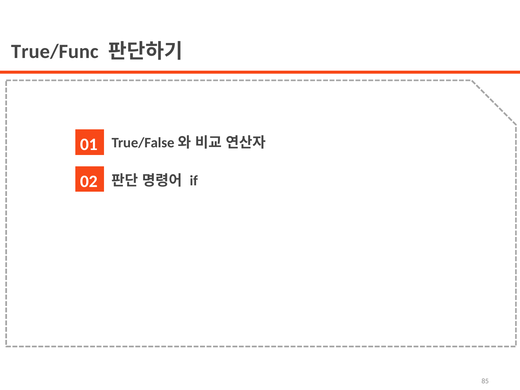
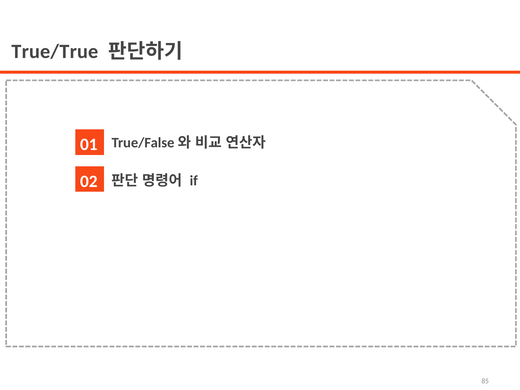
True/Func: True/Func -> True/True (55, 51)
